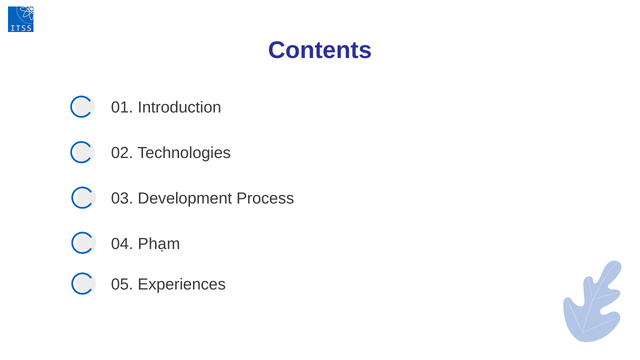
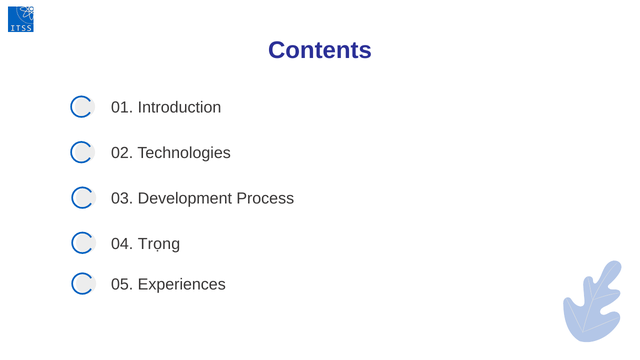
Phạm: Phạm -> Trọng (159, 244)
